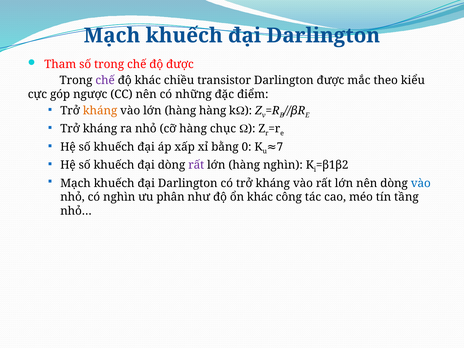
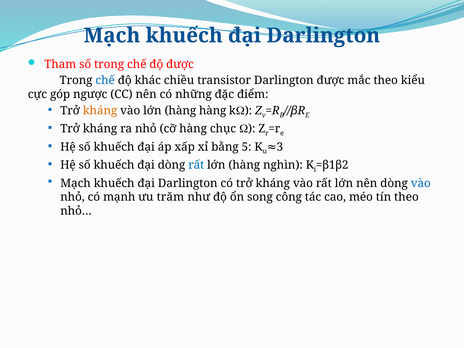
chế colour: purple -> blue (105, 80)
0: 0 -> 5 (247, 147)
7: 7 -> 3 (280, 147)
rất colour: purple -> blue (196, 165)
có nghìn: nghìn -> mạnh (119, 197)
phân: phân -> trăm (170, 197)
ổn khác: khác -> song (260, 197)
tín tầng: tầng -> theo (406, 197)
